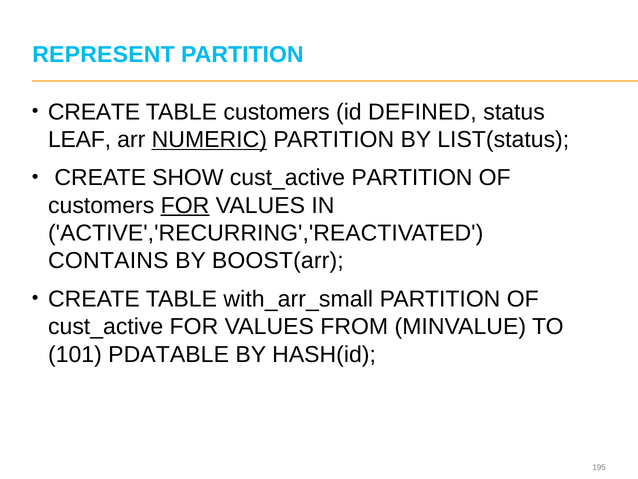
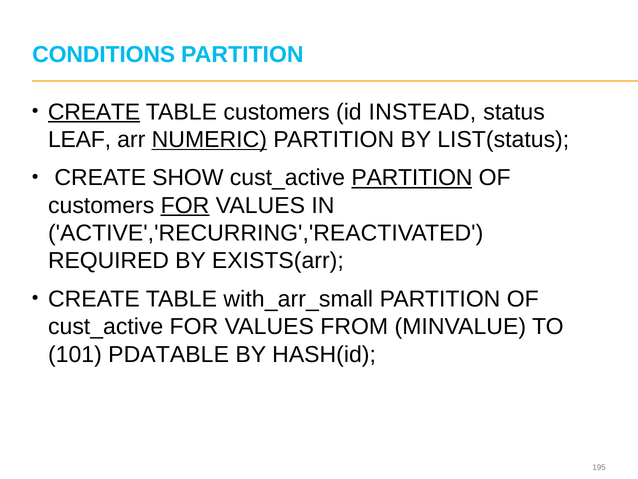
REPRESENT: REPRESENT -> CONDITIONS (104, 54)
CREATE underline: none -> present (94, 112)
DEFINED: DEFINED -> INSTEAD (422, 112)
PARTITION underline: none -> present (412, 178)
CONTAINS: CONTAINS -> REQUIRED (108, 261)
BOOST(arr: BOOST(arr -> EXISTS(arr (278, 261)
